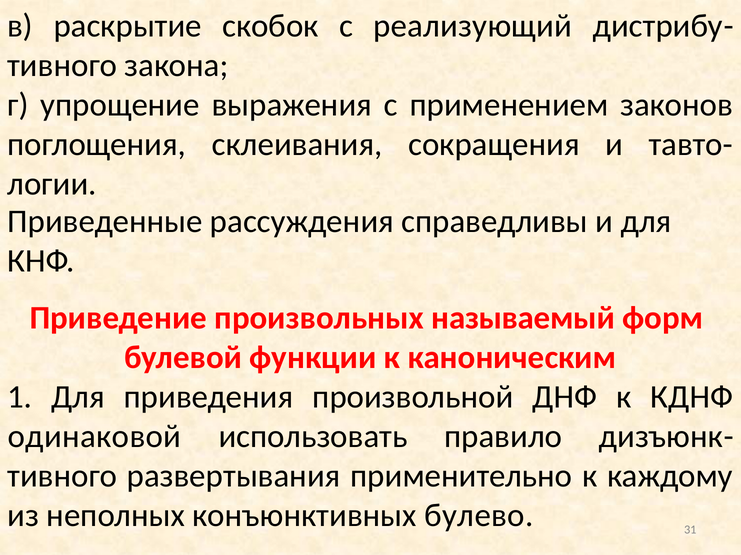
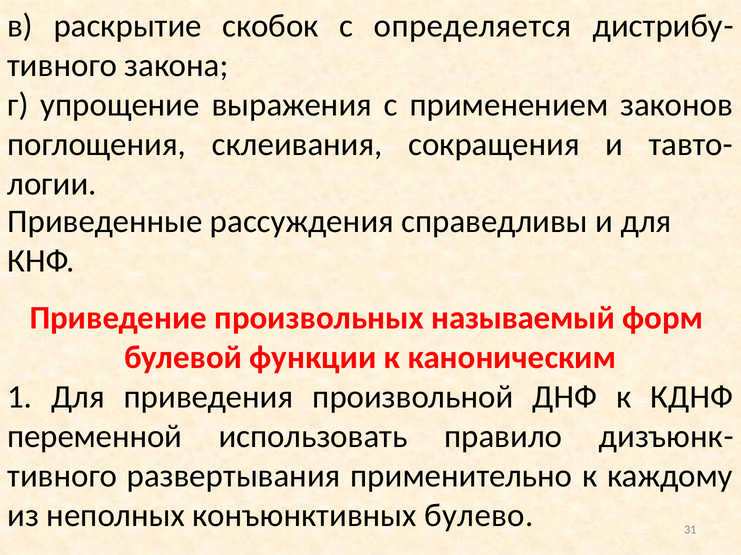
реализующий: реализующий -> определяется (473, 26)
одинаковой: одинаковой -> переменной (95, 437)
